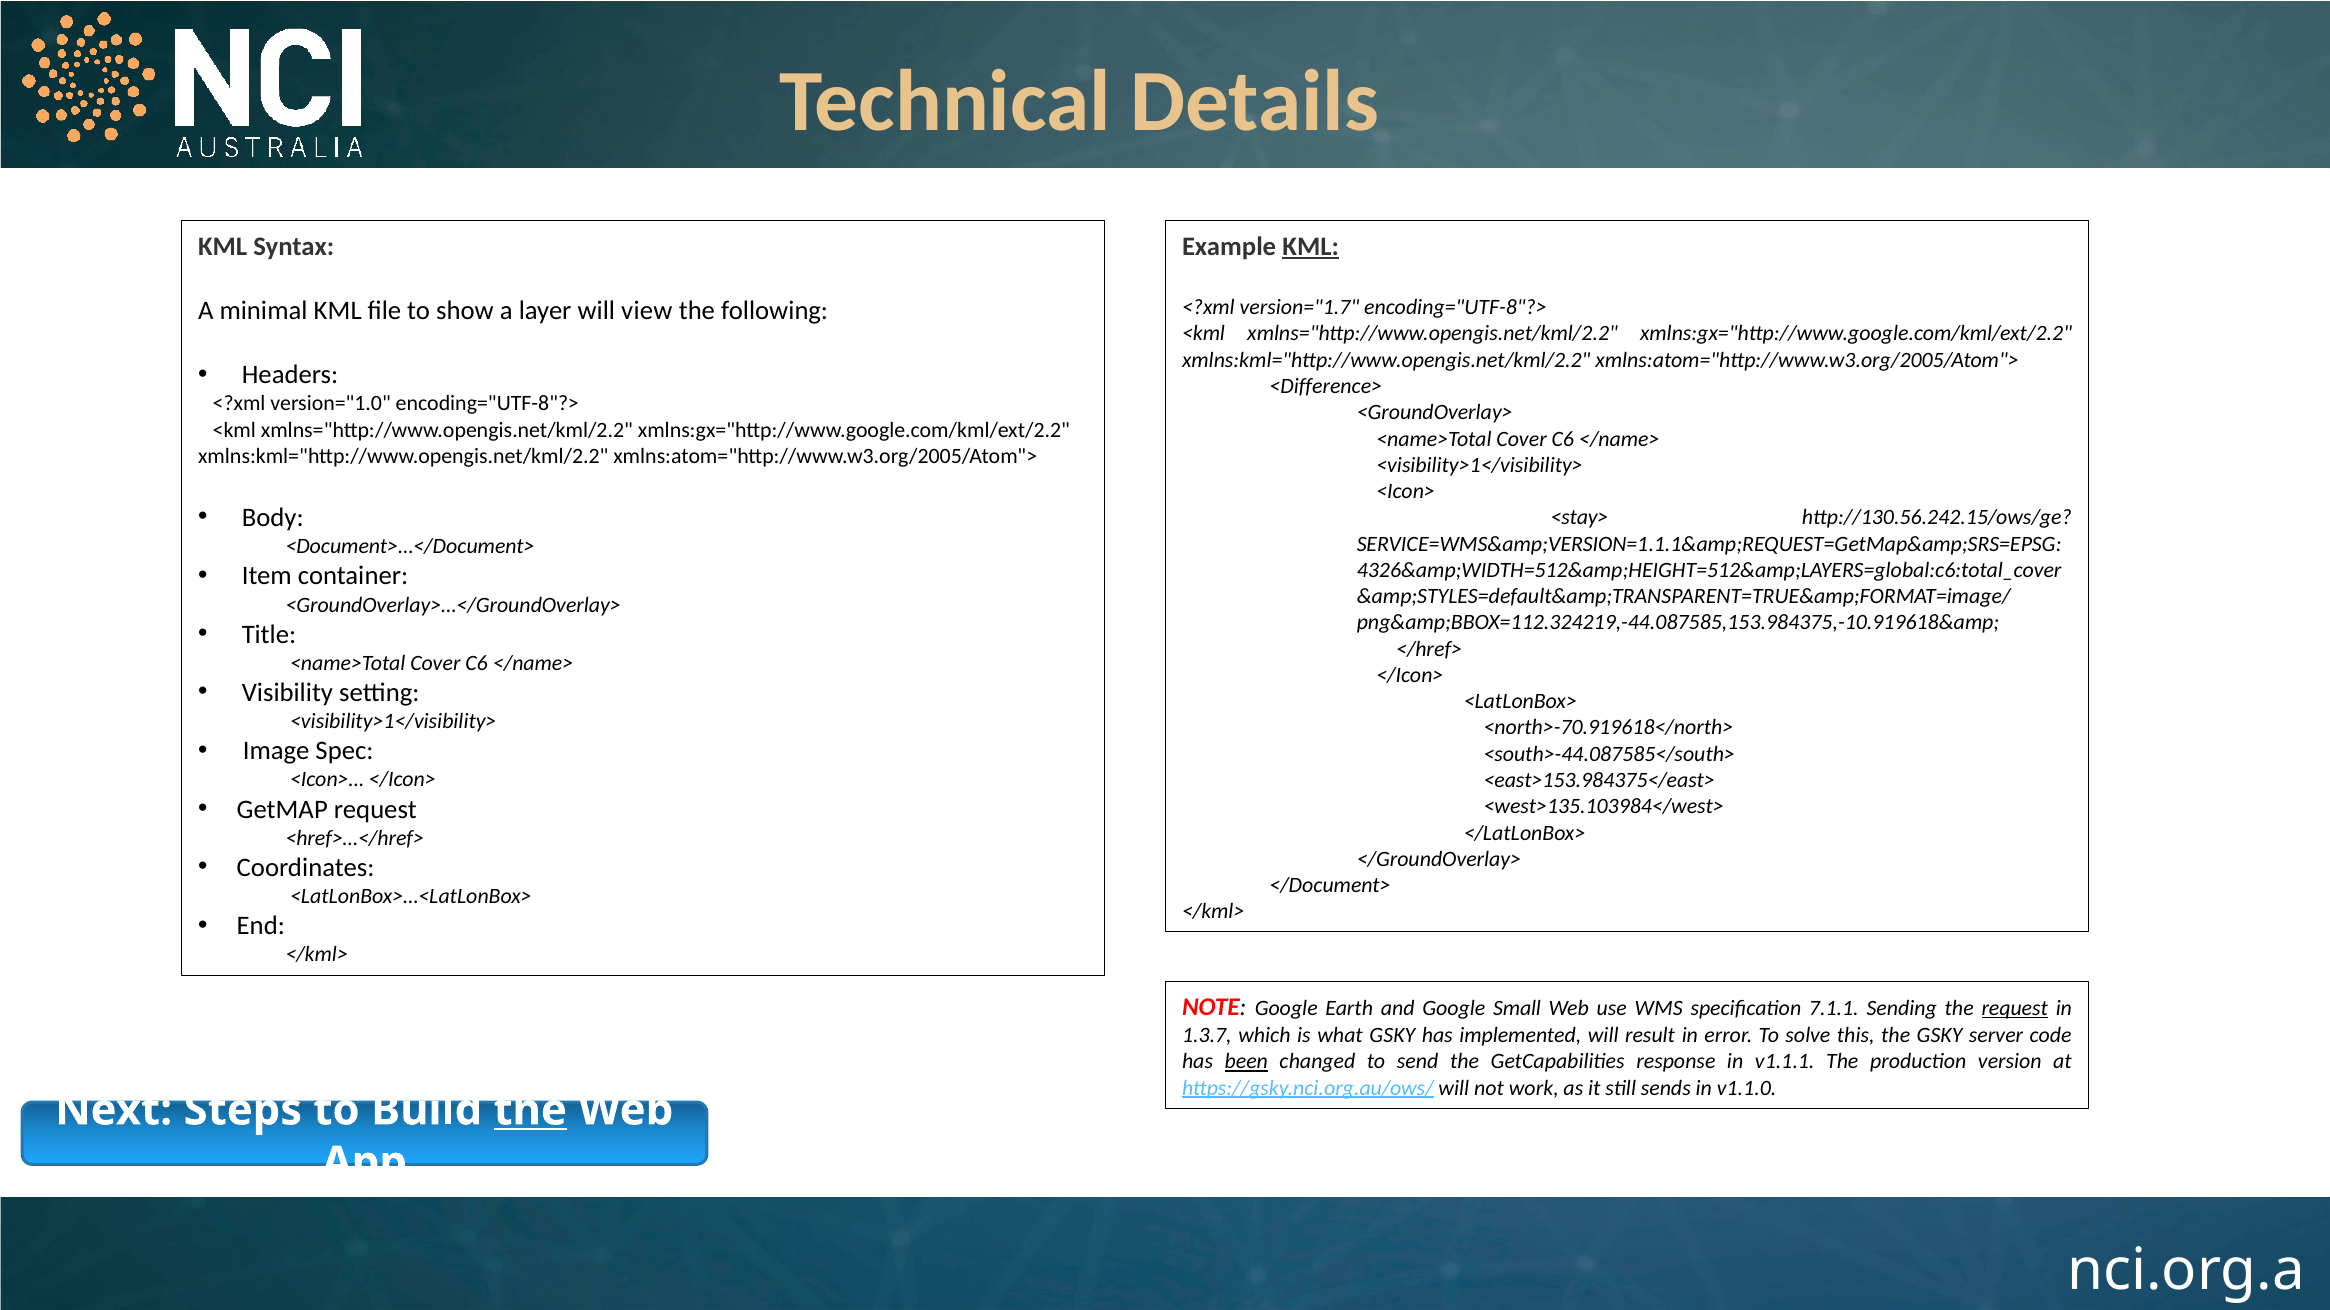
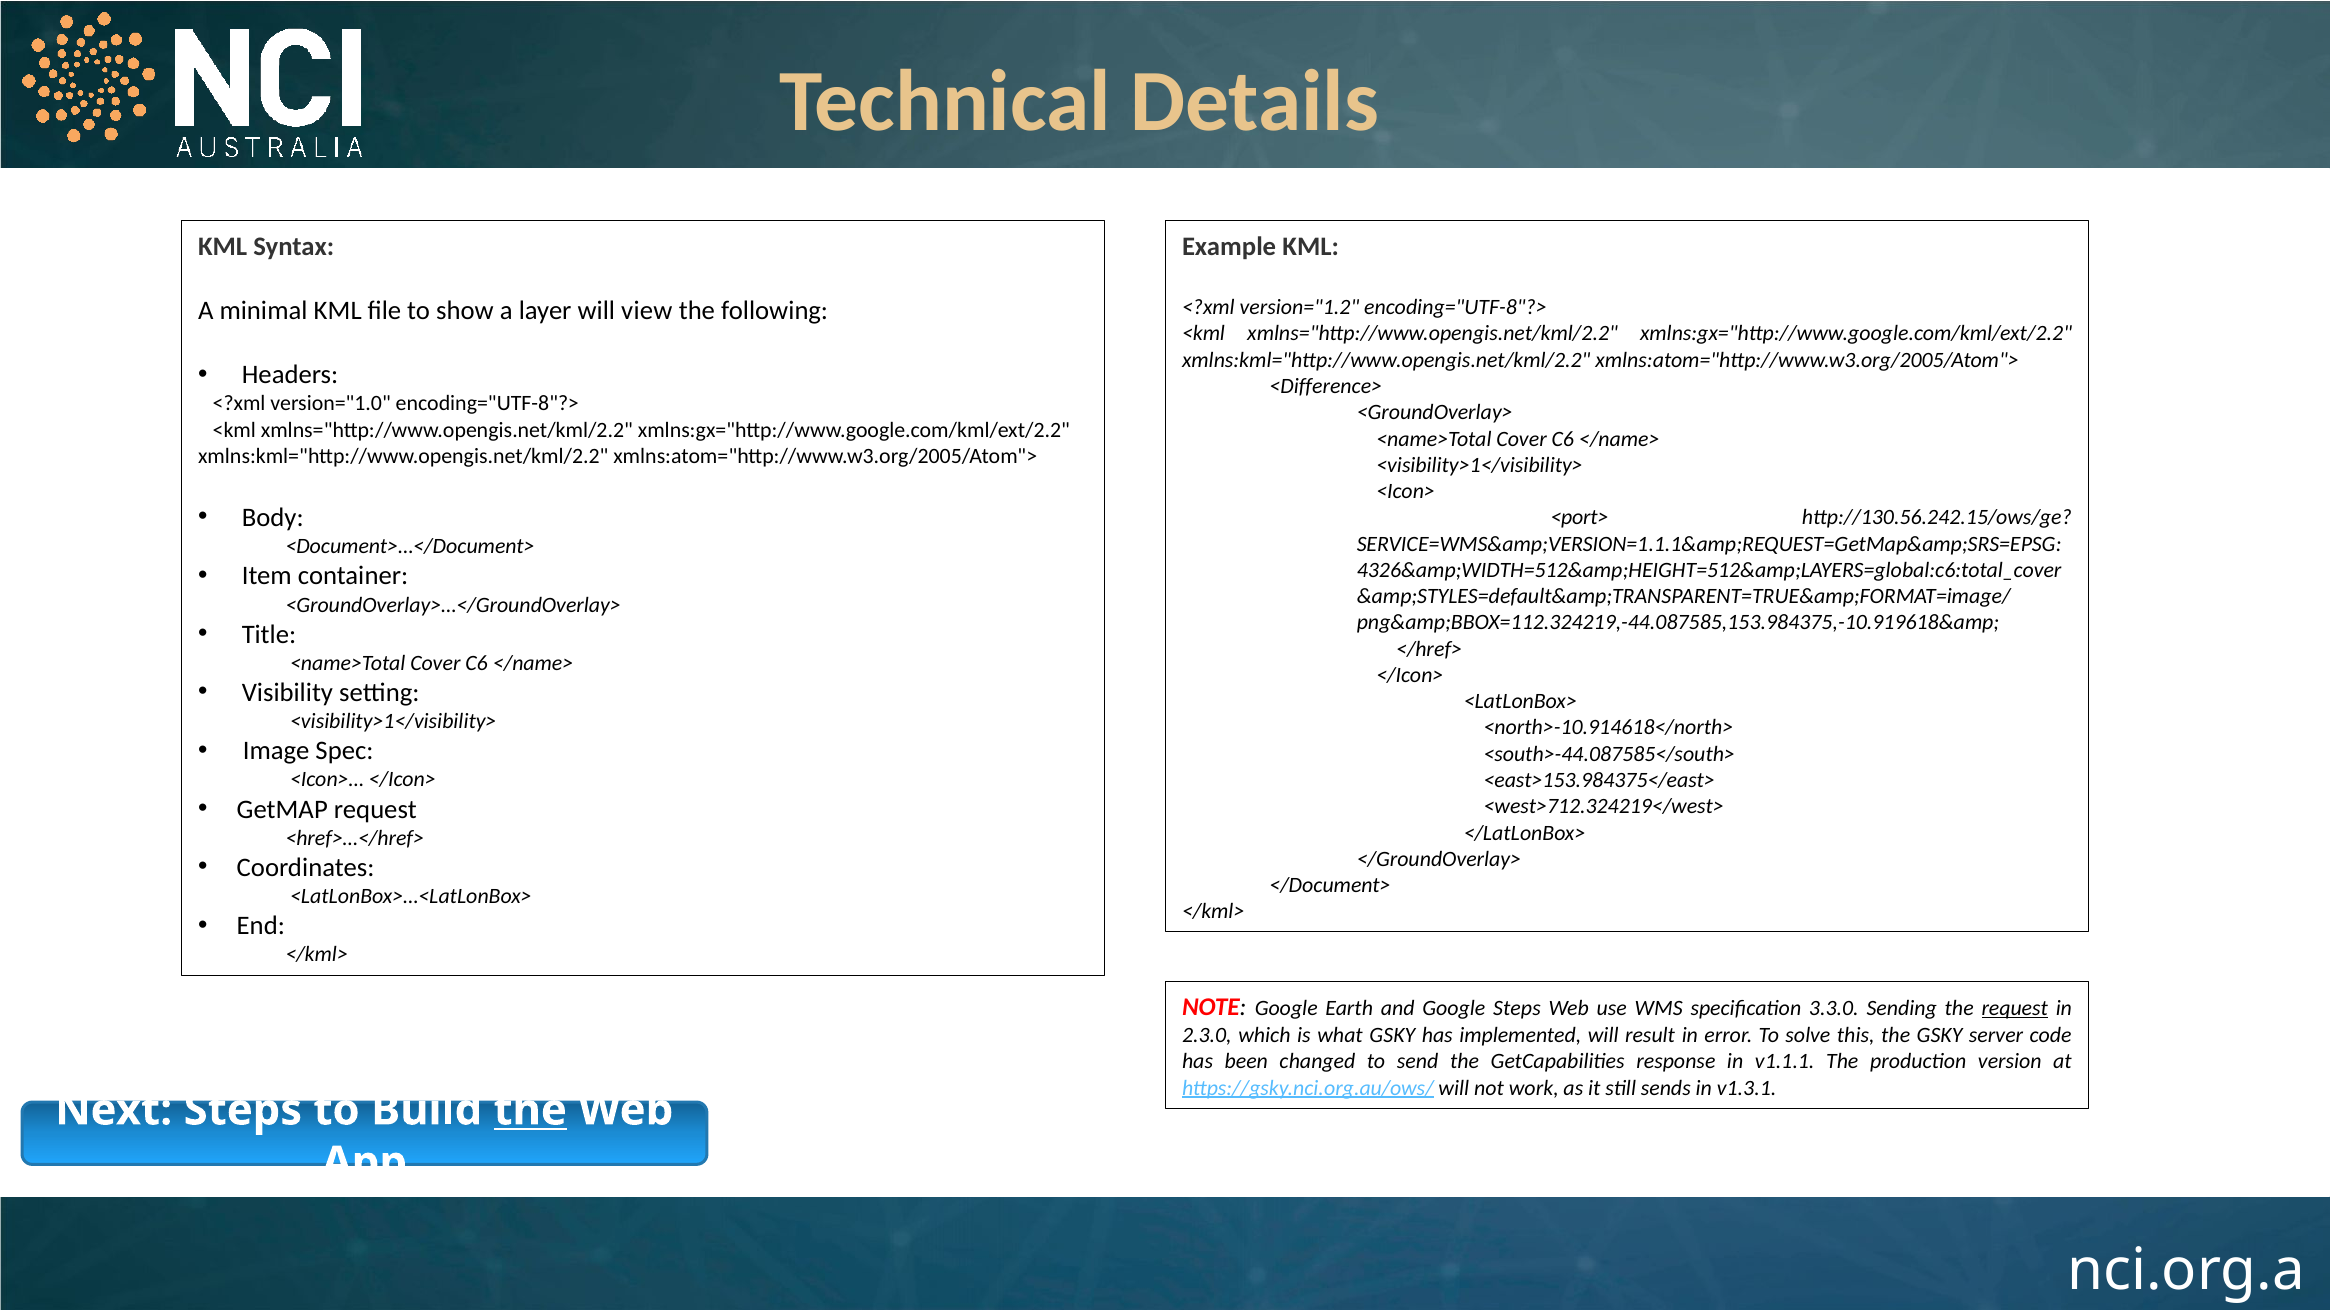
KML underline: present -> none (1311, 247)
version="1.7: version="1.7 -> version="1.2 (1299, 308)
<stay>: <stay> -> <port> (1579, 518)
<north>-70.919618</north>: <north>-70.919618</north> -> <north>-10.914618</north> (1608, 728)
<west>135.103984</west>: <west>135.103984</west> -> <west>712.324219</west> (1604, 807)
Google Small: Small -> Steps (1517, 1009)
7.1.1: 7.1.1 -> 3.3.0 (1834, 1009)
1.3.7: 1.3.7 -> 2.3.0 (1207, 1036)
been underline: present -> none (1246, 1062)
v1.1.0: v1.1.0 -> v1.3.1 (1747, 1088)
